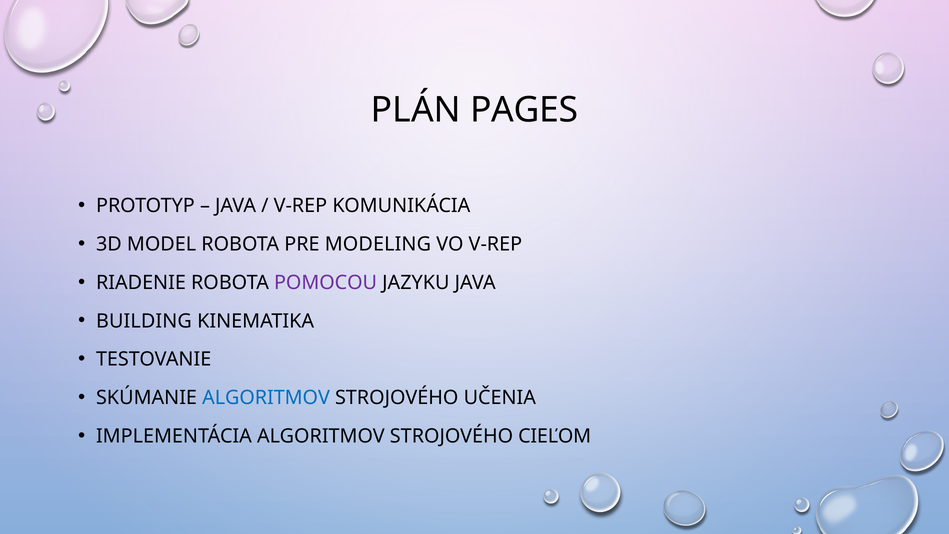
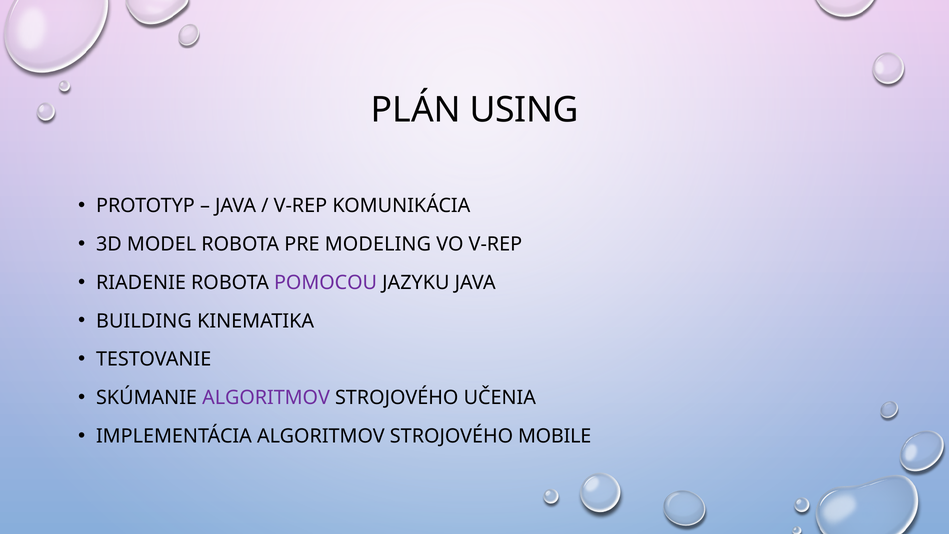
PAGES: PAGES -> USING (524, 110)
ALGORITMOV colour: blue -> purple (266, 398)
CIEĽOM: CIEĽOM -> MOBILE (555, 436)
